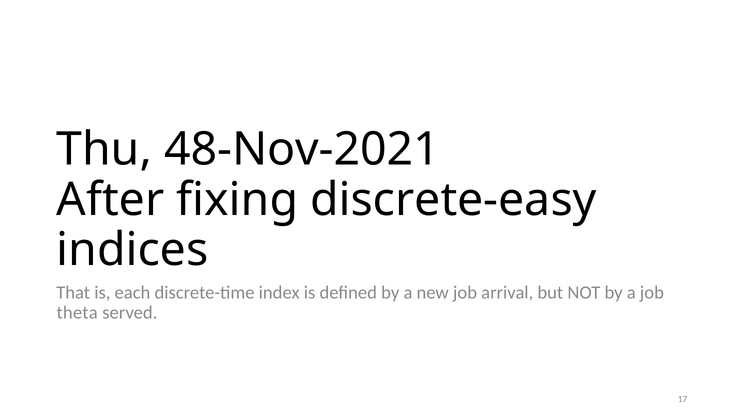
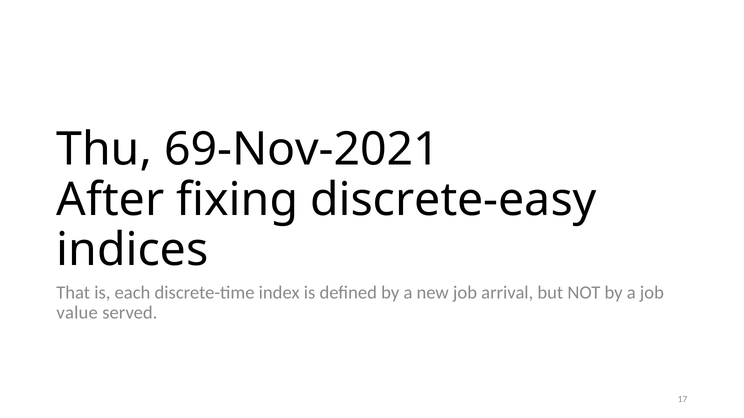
48-Nov-2021: 48-Nov-2021 -> 69-Nov-2021 (302, 150)
theta: theta -> value (77, 313)
